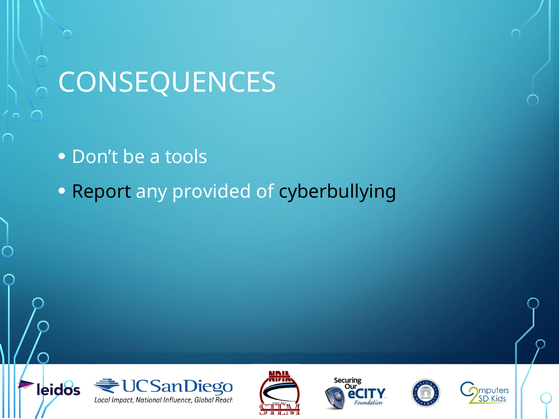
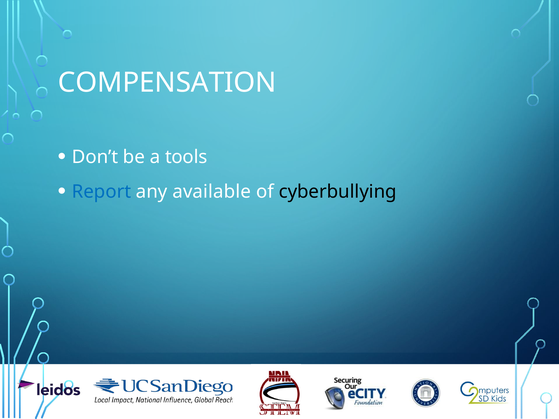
CONSEQUENCES: CONSEQUENCES -> COMPENSATION (167, 83)
Report colour: black -> blue (101, 192)
provided: provided -> available (212, 192)
